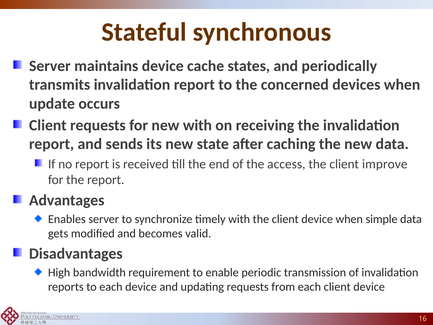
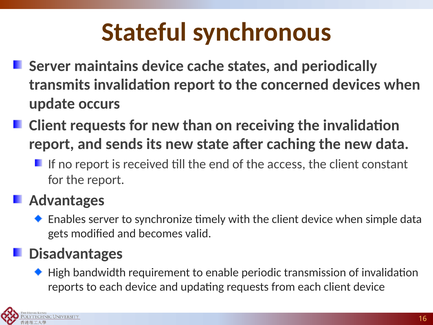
new with: with -> than (197, 125)
improve: improve -> constant (385, 164)
